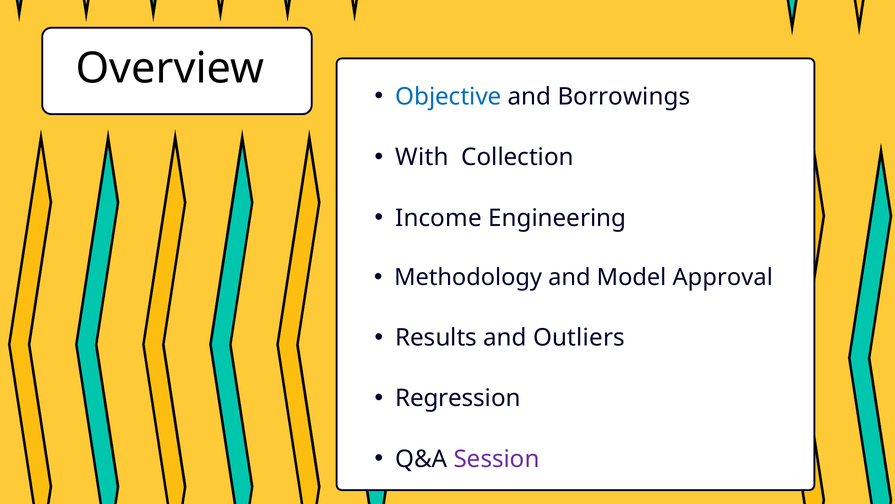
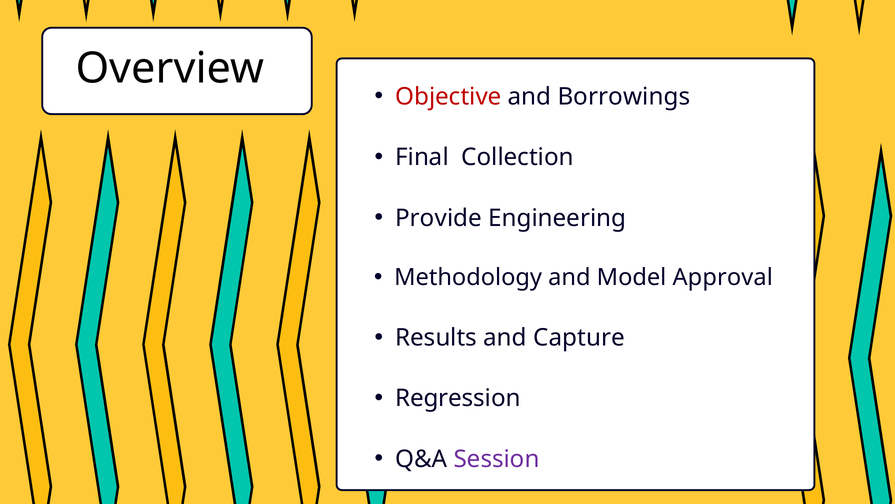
Objective colour: blue -> red (448, 97)
With: With -> Final (422, 157)
Income: Income -> Provide (439, 218)
Outliers: Outliers -> Capture (579, 337)
